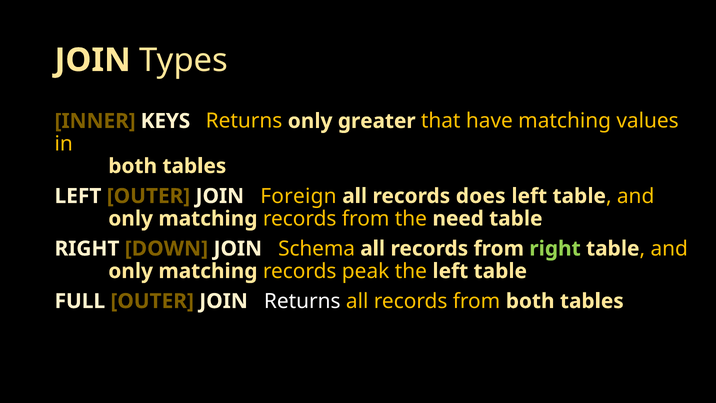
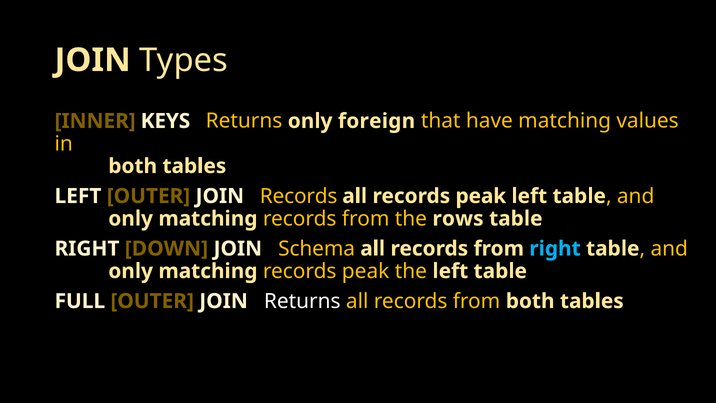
greater: greater -> foreign (377, 121)
JOIN Foreign: Foreign -> Records (299, 196)
all records does: does -> peak (481, 196)
need: need -> rows (458, 219)
right colour: light green -> light blue (555, 249)
